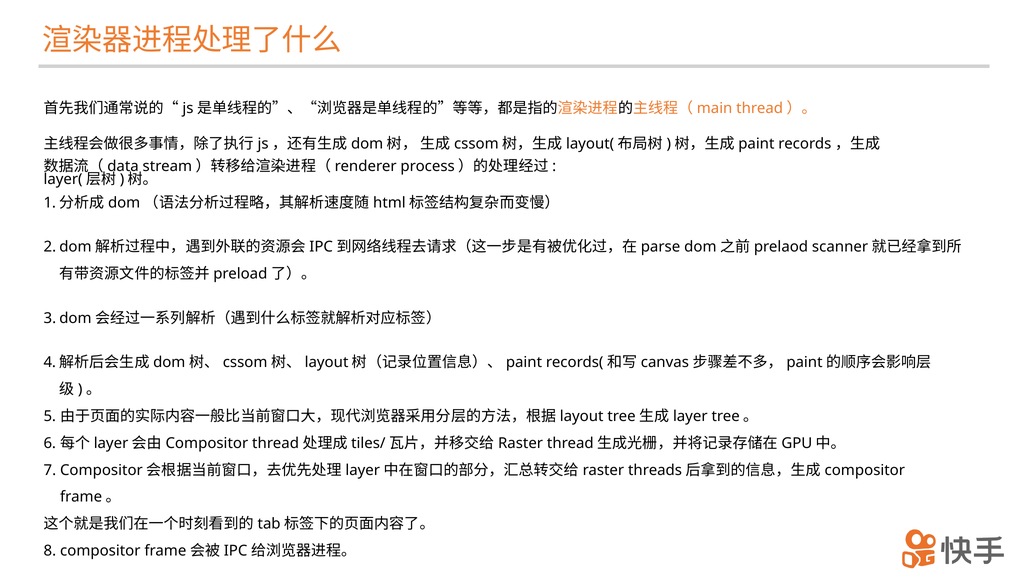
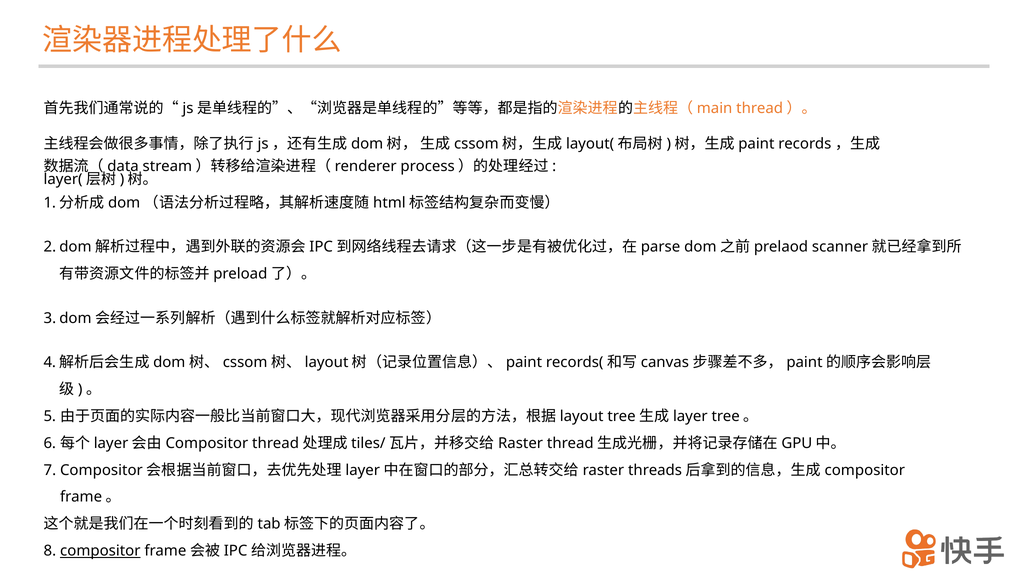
compositor underline: none -> present (100, 551)
